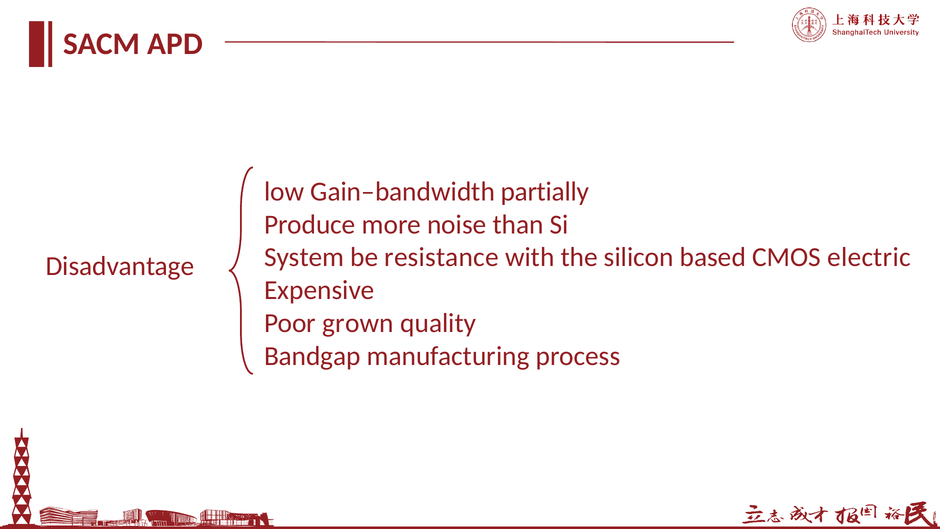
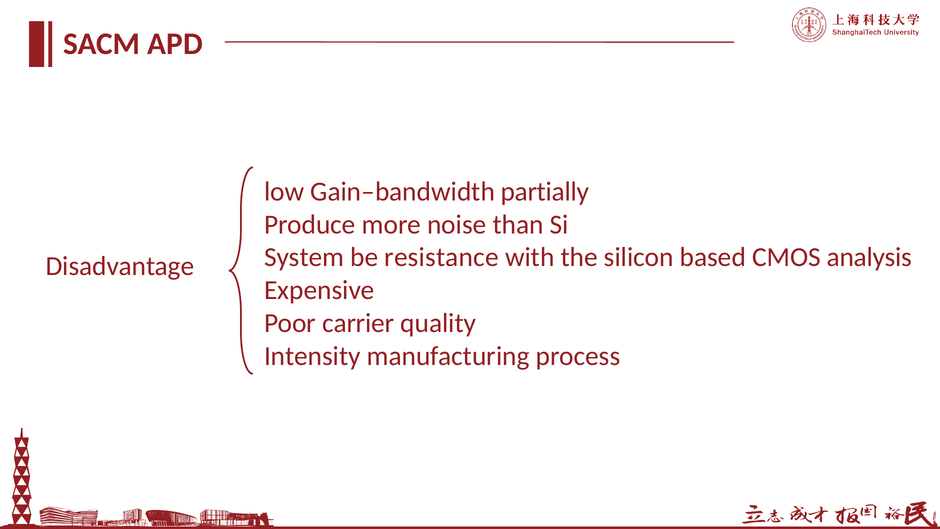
electric: electric -> analysis (869, 257)
grown: grown -> carrier (358, 323)
Bandgap: Bandgap -> Intensity (312, 356)
